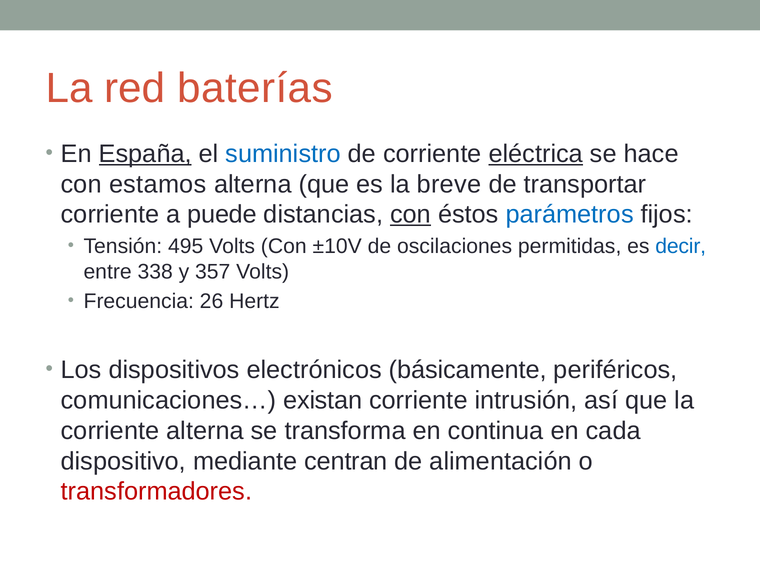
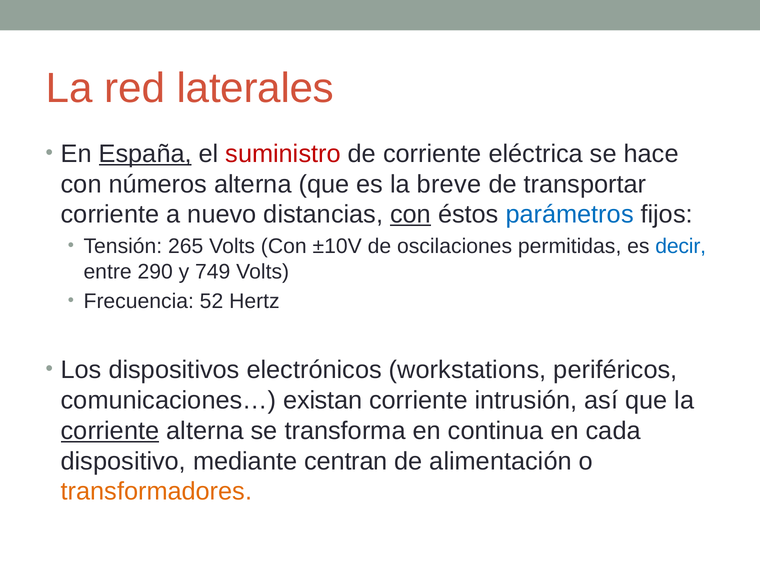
baterías: baterías -> laterales (255, 88)
suministro colour: blue -> red (283, 154)
eléctrica underline: present -> none (536, 154)
estamos: estamos -> números (158, 184)
puede: puede -> nuevo (222, 215)
495: 495 -> 265 (186, 246)
338: 338 -> 290 (155, 272)
357: 357 -> 749 (213, 272)
26: 26 -> 52 (211, 301)
básicamente: básicamente -> workstations (468, 370)
corriente underline: none -> present (110, 431)
transformadores colour: red -> orange (156, 492)
